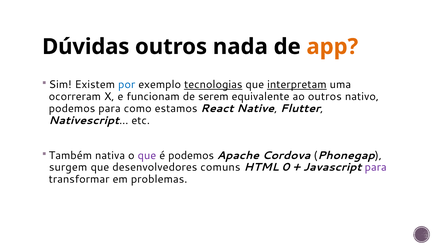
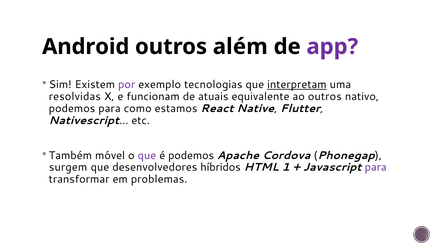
Dúvidas: Dúvidas -> Android (86, 47)
nada: nada -> além (240, 47)
app colour: orange -> purple (332, 47)
por colour: blue -> purple (127, 84)
tecnologias underline: present -> none (213, 84)
ocorreram: ocorreram -> resolvidas (75, 96)
serem: serem -> atuais (213, 96)
nativa: nativa -> móvel (110, 155)
comuns: comuns -> híbridos (221, 167)
0: 0 -> 1 (286, 167)
